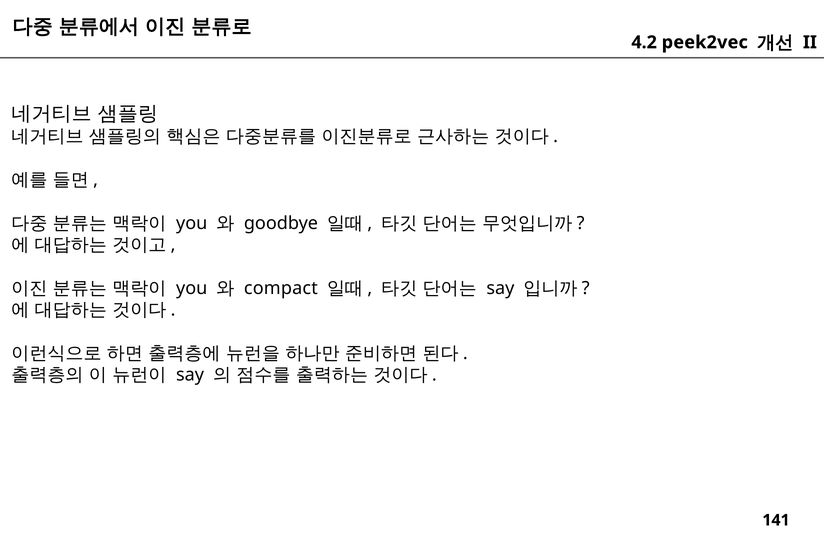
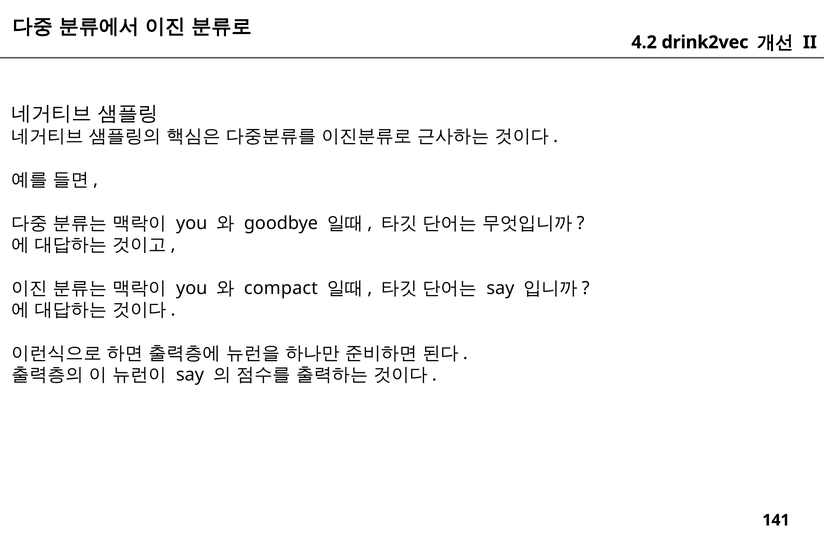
peek2vec: peek2vec -> drink2vec (705, 42)
